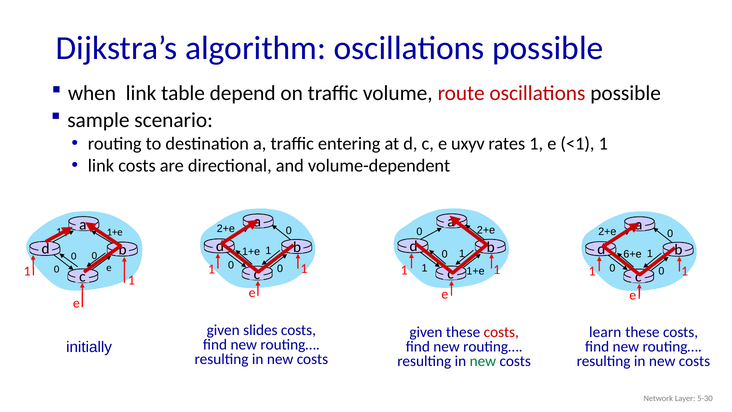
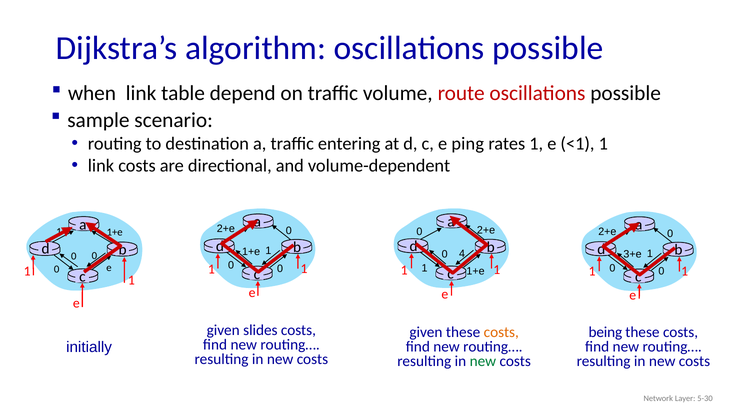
uxyv: uxyv -> ping (468, 144)
0 1: 1 -> 4 (462, 254)
6+e: 6+e -> 3+e (633, 254)
costs colour: red -> orange (501, 332)
learn: learn -> being (605, 332)
